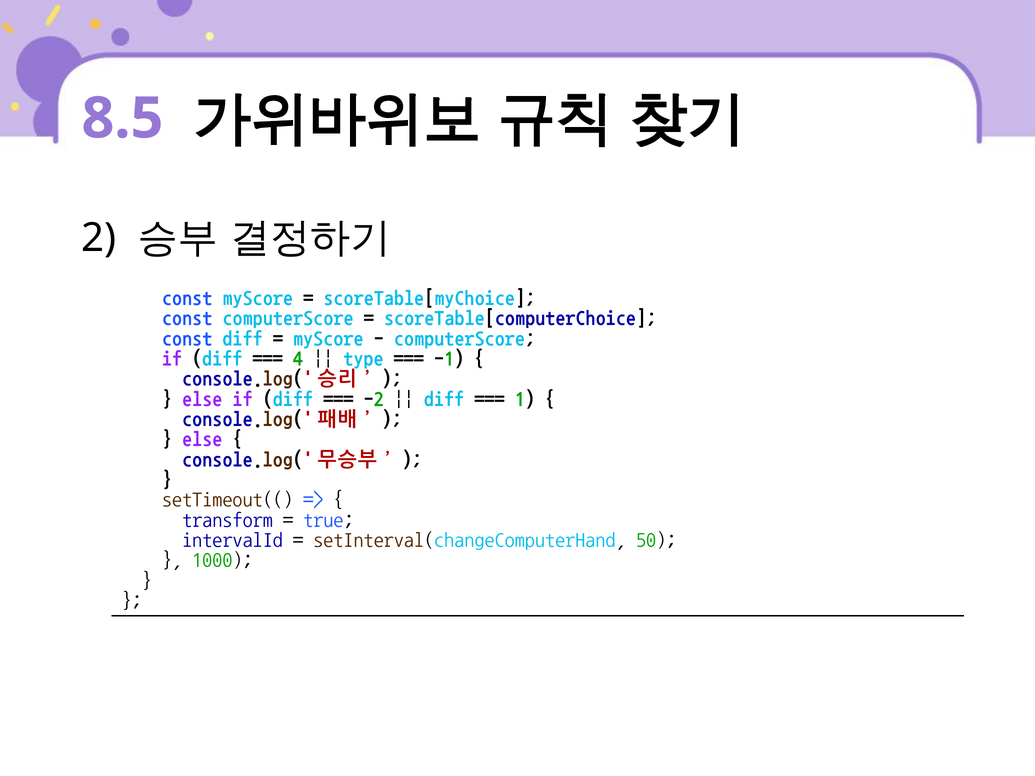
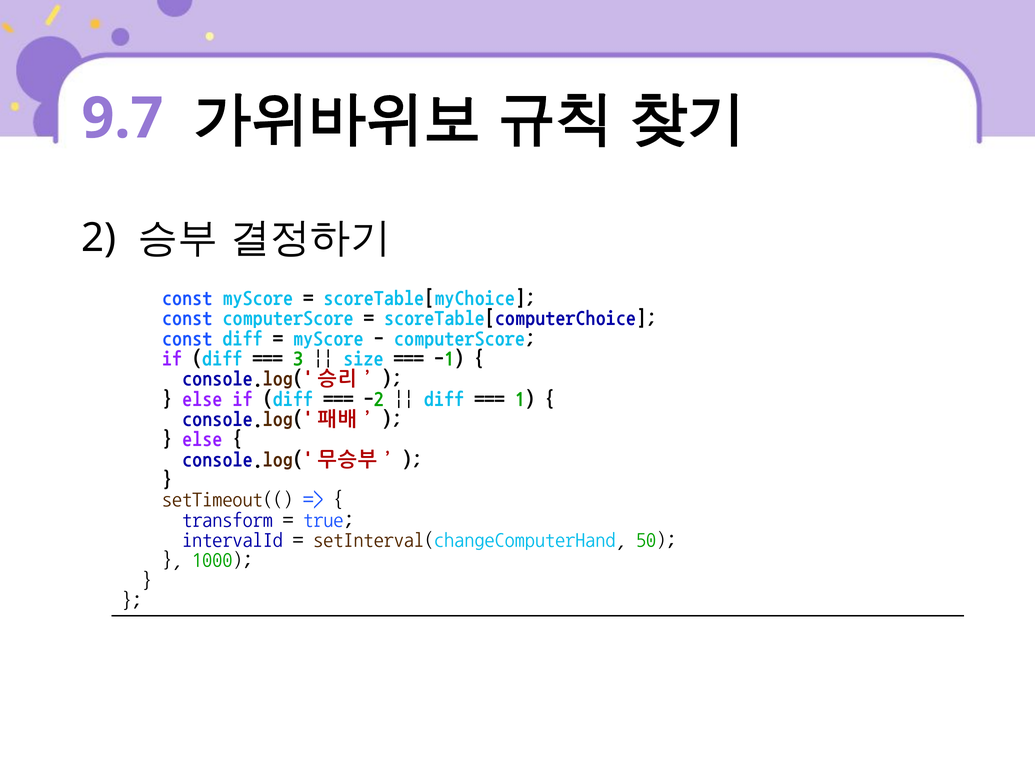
8.5: 8.5 -> 9.7 (122, 119)
4: 4 -> 3 (298, 358)
type: type -> size (363, 358)
